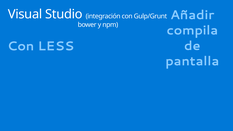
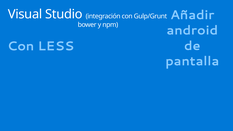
compila: compila -> android (192, 30)
